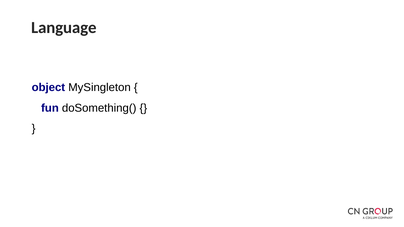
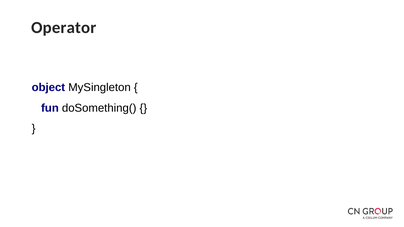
Language: Language -> Operator (64, 28)
